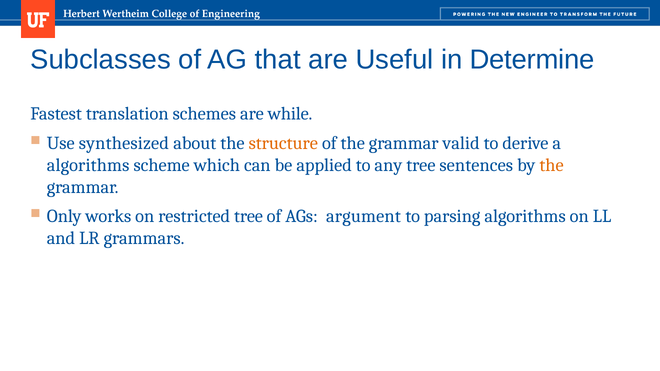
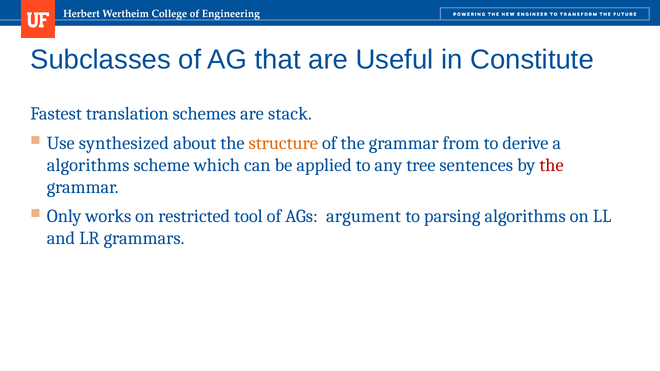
Determine: Determine -> Constitute (532, 60)
while: while -> stack (290, 114)
valid: valid -> from (461, 143)
the colour: orange -> red (552, 165)
restricted tree: tree -> tool (248, 217)
